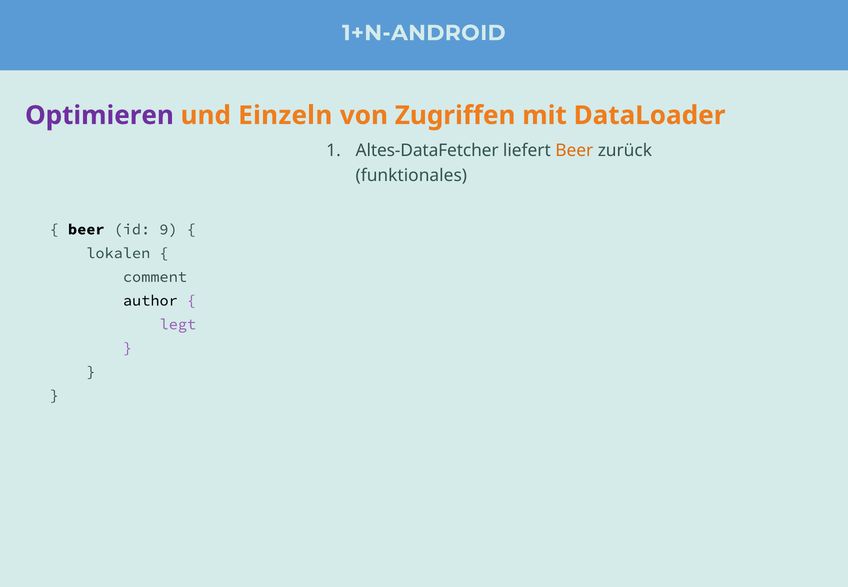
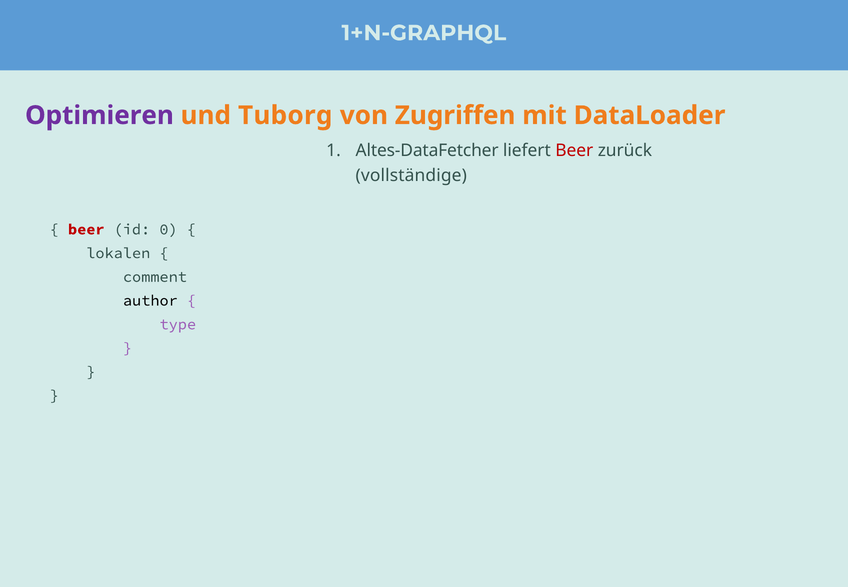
1+N-ANDROID: 1+N-ANDROID -> 1+N-GRAPHQL (424, 33)
Einzeln: Einzeln -> Tuborg (285, 115)
Beer colour: orange -> red (574, 151)
funktionales: funktionales -> vollständige (411, 176)
beer colour: black -> red (86, 229)
9: 9 -> 0 (169, 229)
legt: legt -> type (178, 324)
